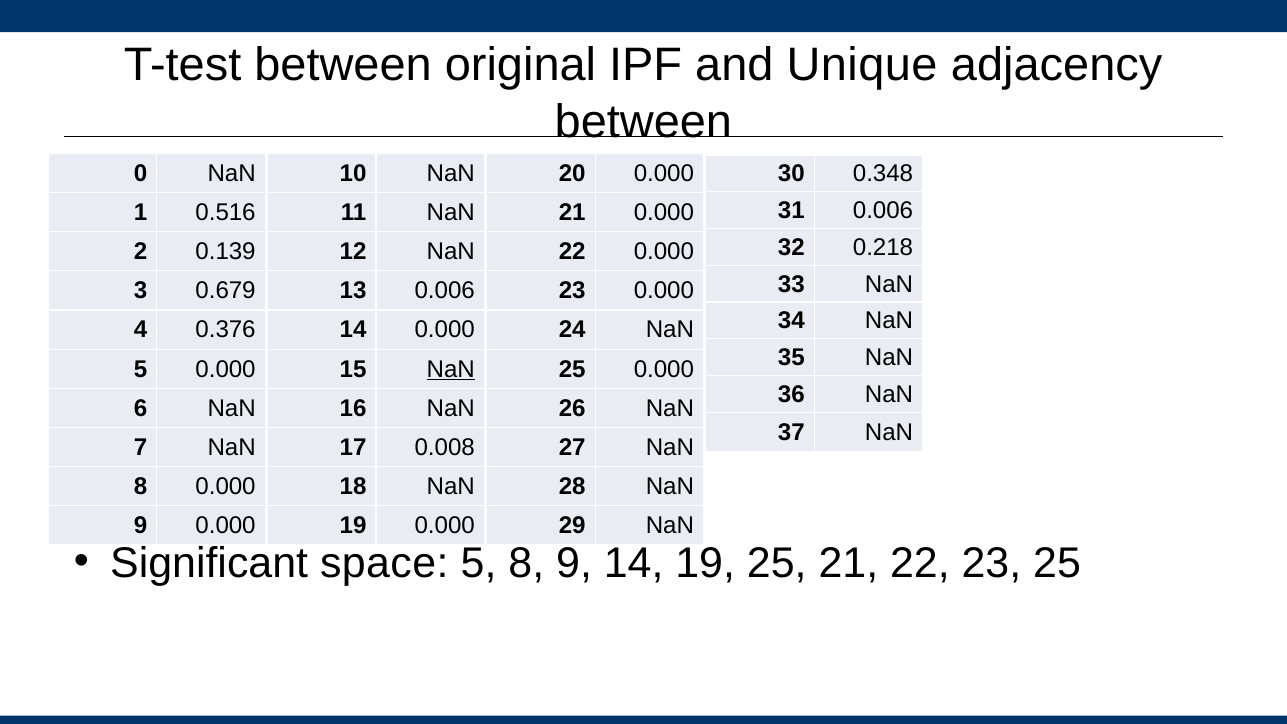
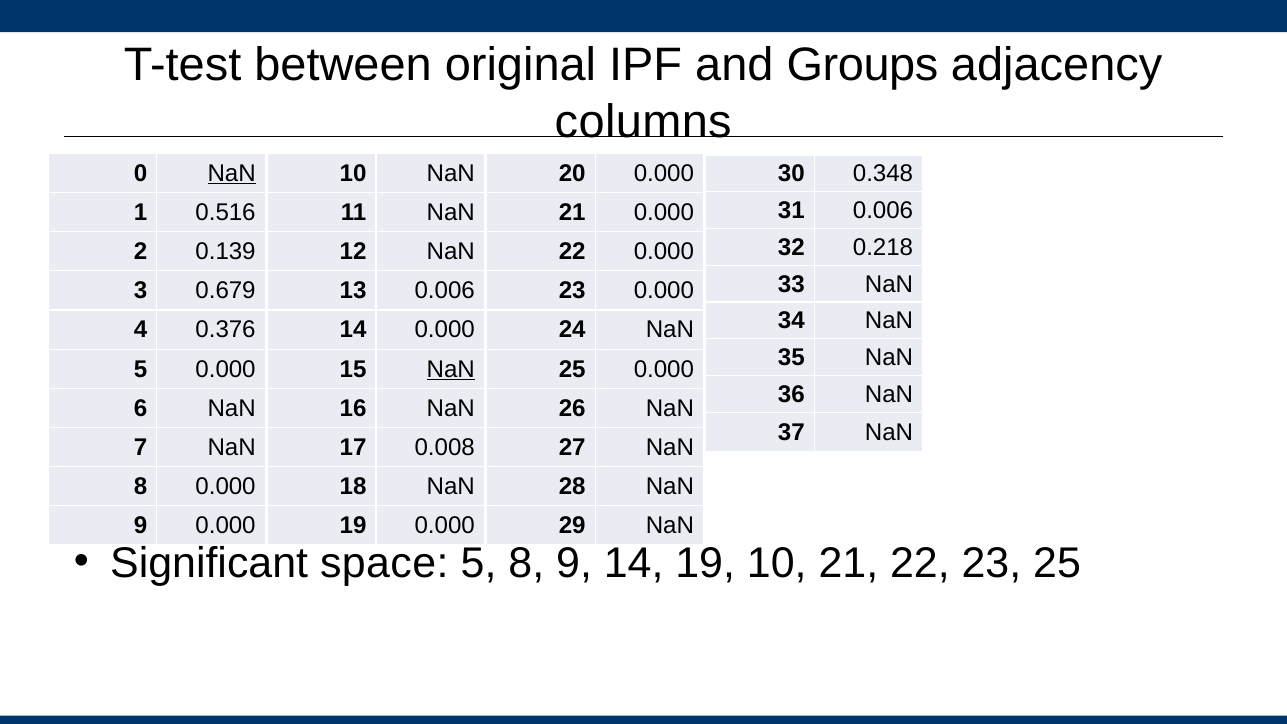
Unique: Unique -> Groups (862, 65)
between: between -> columns (643, 122)
NaN underline: none -> present (232, 173)
19 25: 25 -> 10 (777, 563)
